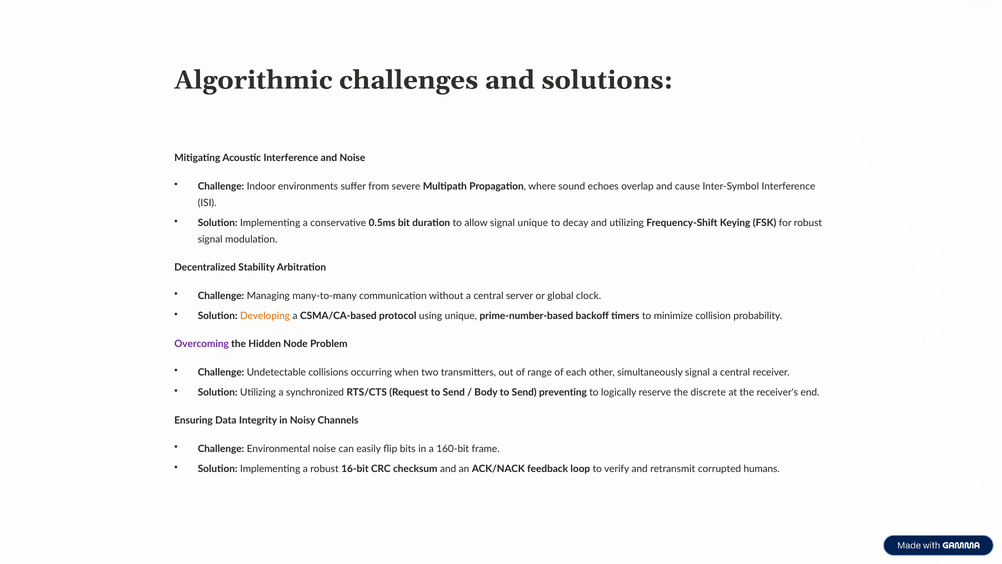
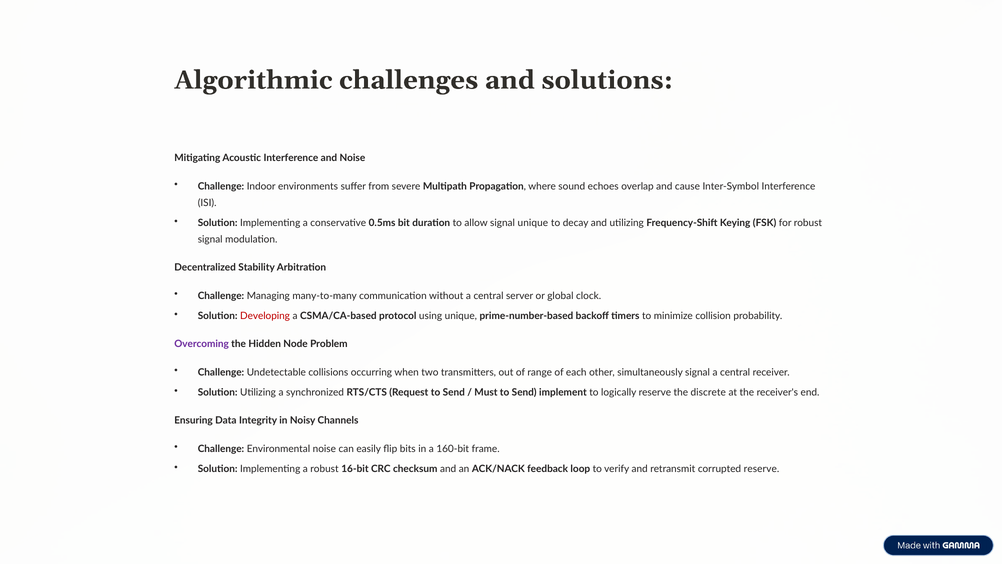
Developing colour: orange -> red (265, 316)
Body: Body -> Must (486, 392)
preventing: preventing -> implement (563, 392)
corrupted humans: humans -> reserve (762, 469)
